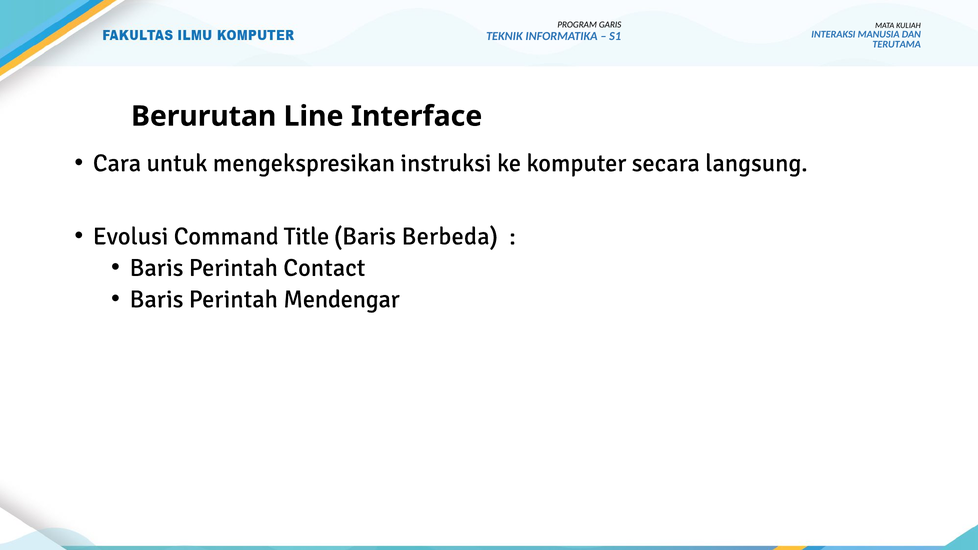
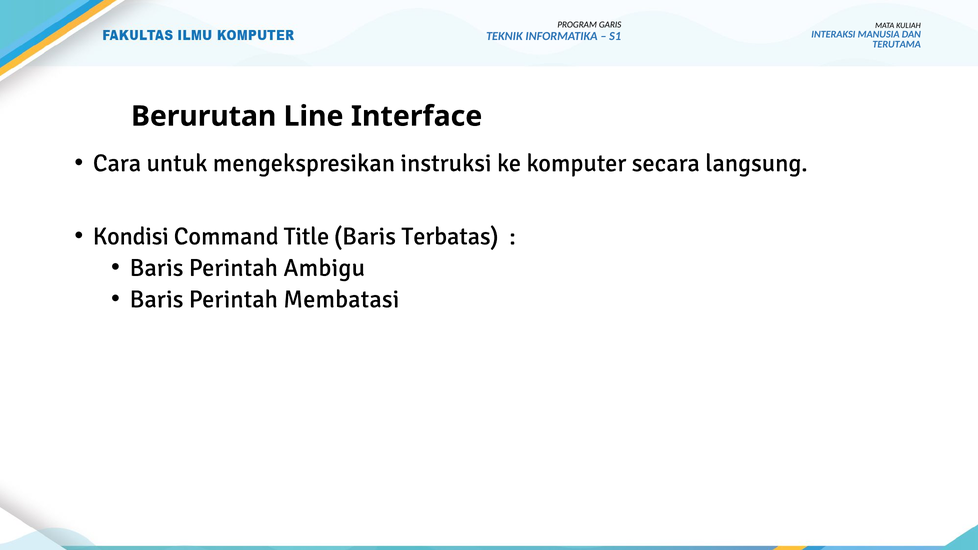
Evolusi: Evolusi -> Kondisi (131, 236)
Berbeda: Berbeda -> Terbatas (450, 236)
Contact: Contact -> Ambigu (324, 268)
Mendengar: Mendengar -> Membatasi (341, 299)
